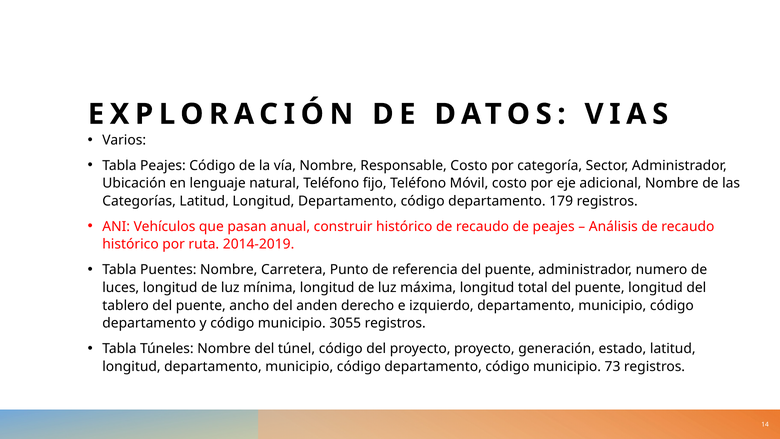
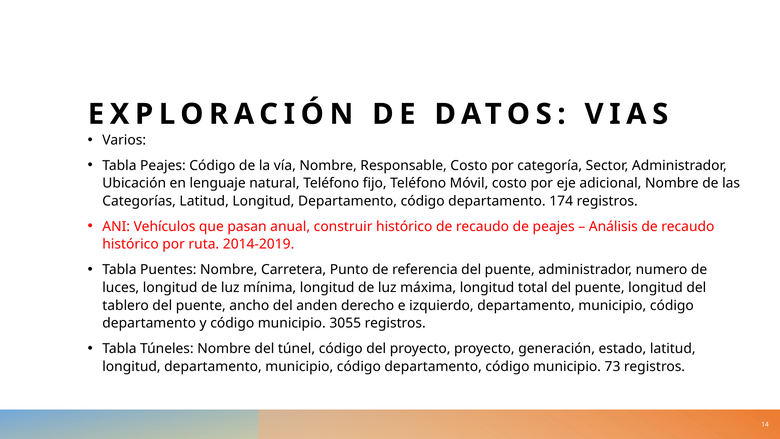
179: 179 -> 174 (561, 201)
